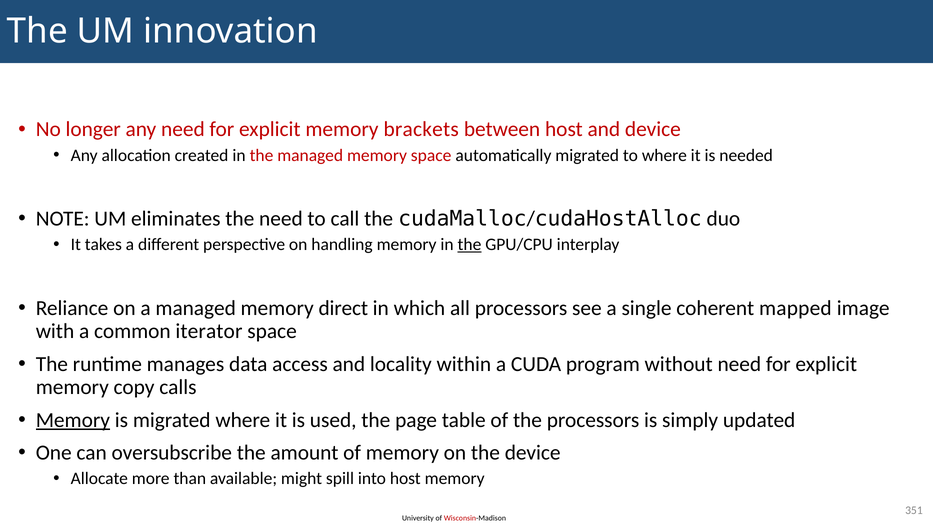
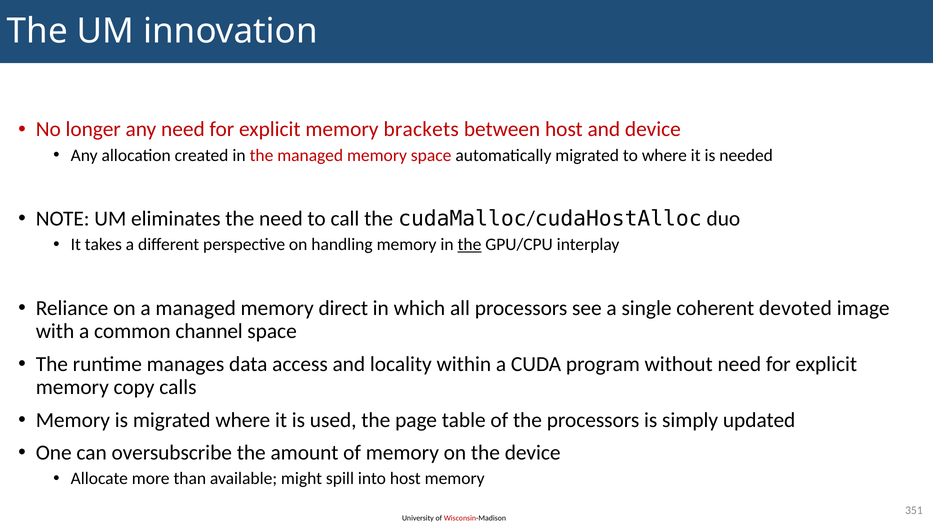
mapped: mapped -> devoted (795, 308)
iterator: iterator -> channel (209, 331)
Memory underline: present -> none (73, 420)
